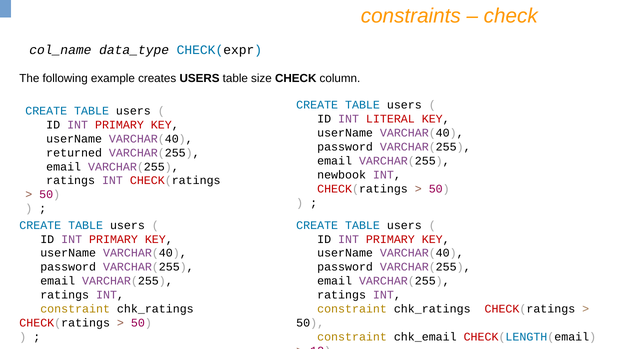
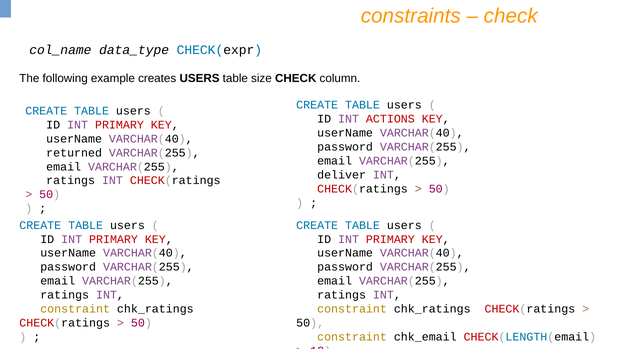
LITERAL: LITERAL -> ACTIONS (390, 119)
newbook: newbook -> deliver (342, 175)
